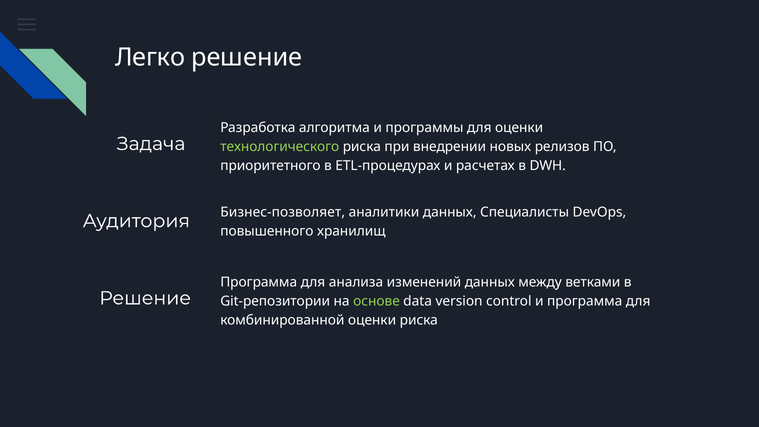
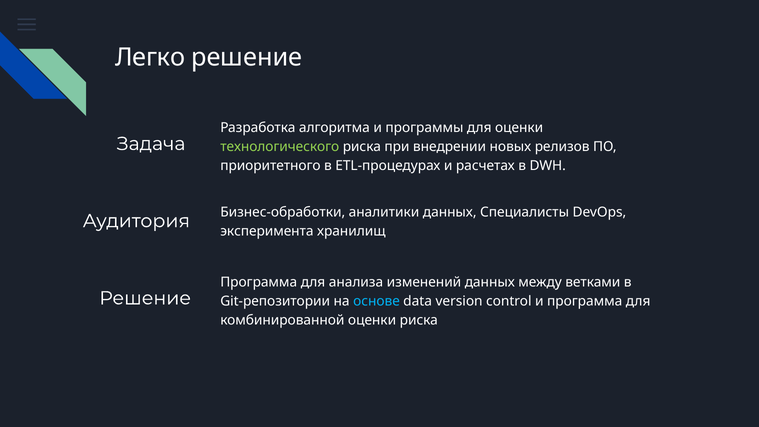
Бизнес-позволяет: Бизнес-позволяет -> Бизнес-обработки (283, 212)
повышенного: повышенного -> эксперимента (267, 231)
основе colour: light green -> light blue (376, 301)
